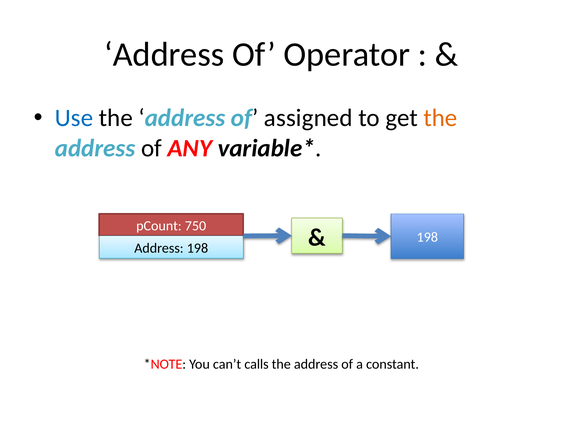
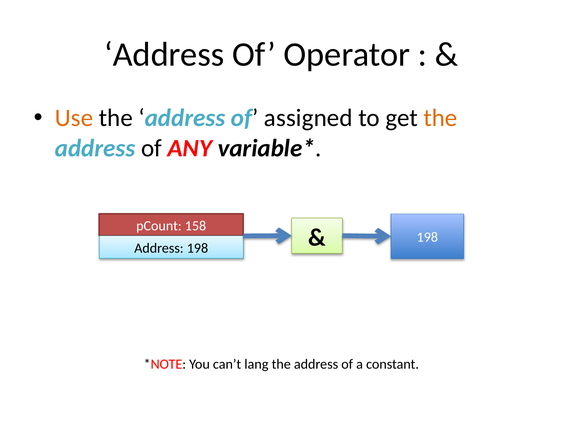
Use colour: blue -> orange (74, 118)
750: 750 -> 158 (195, 226)
calls: calls -> lang (256, 364)
